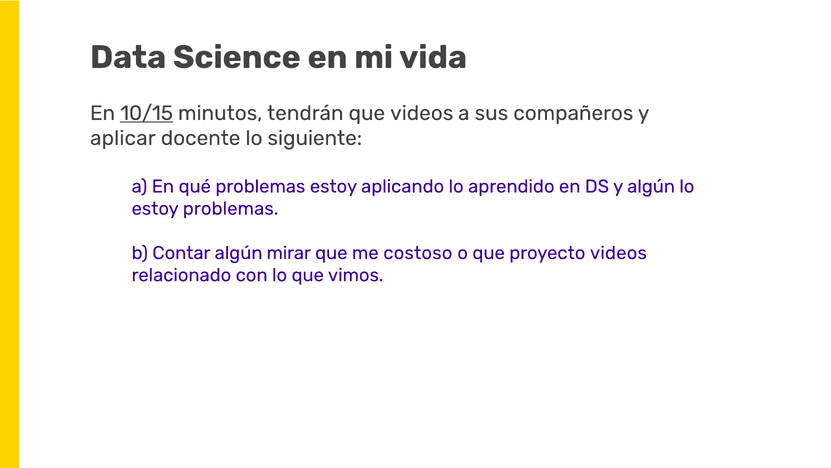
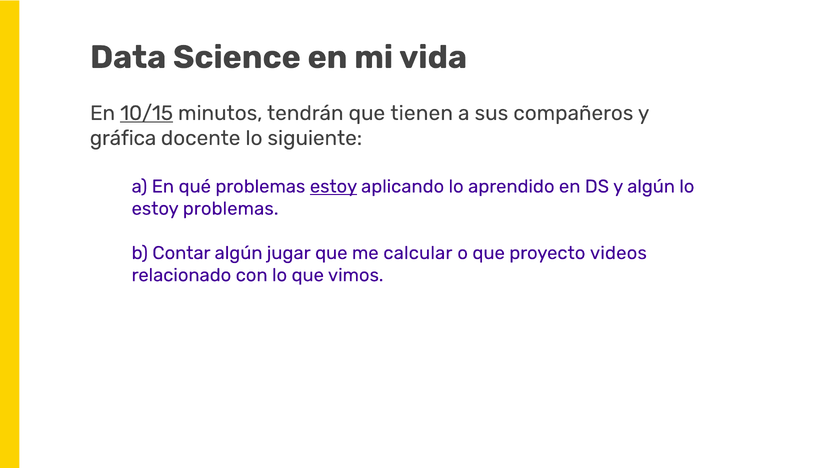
que videos: videos -> tienen (422, 113)
aplicar: aplicar -> gráfica (123, 138)
estoy underline: none -> present (334, 186)
mirar: mirar -> jugar (289, 253)
costoso: costoso -> calcular (418, 253)
